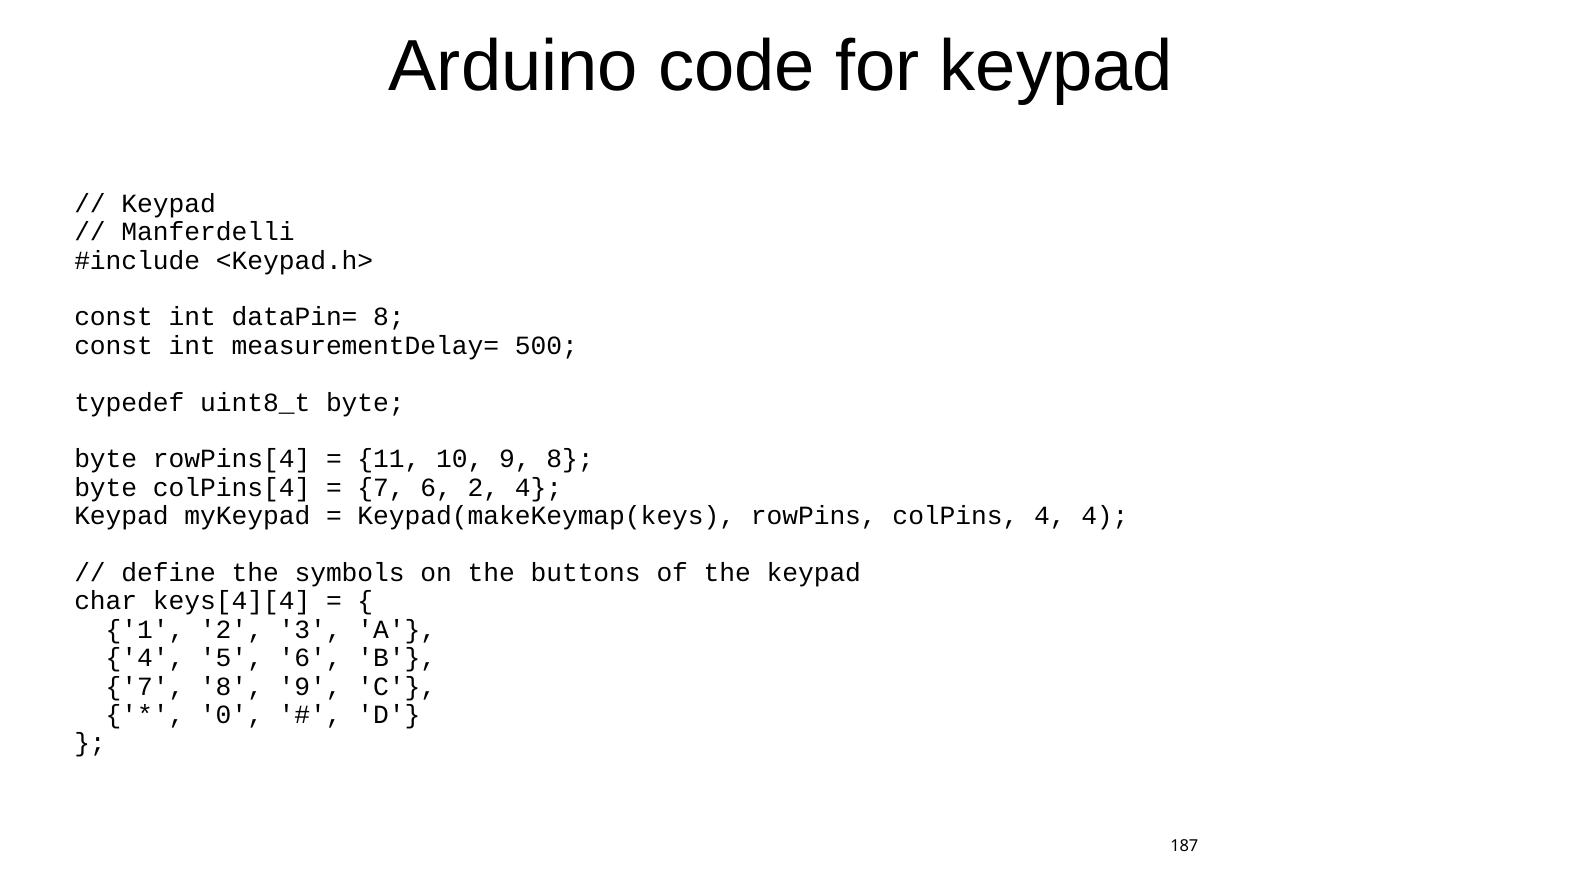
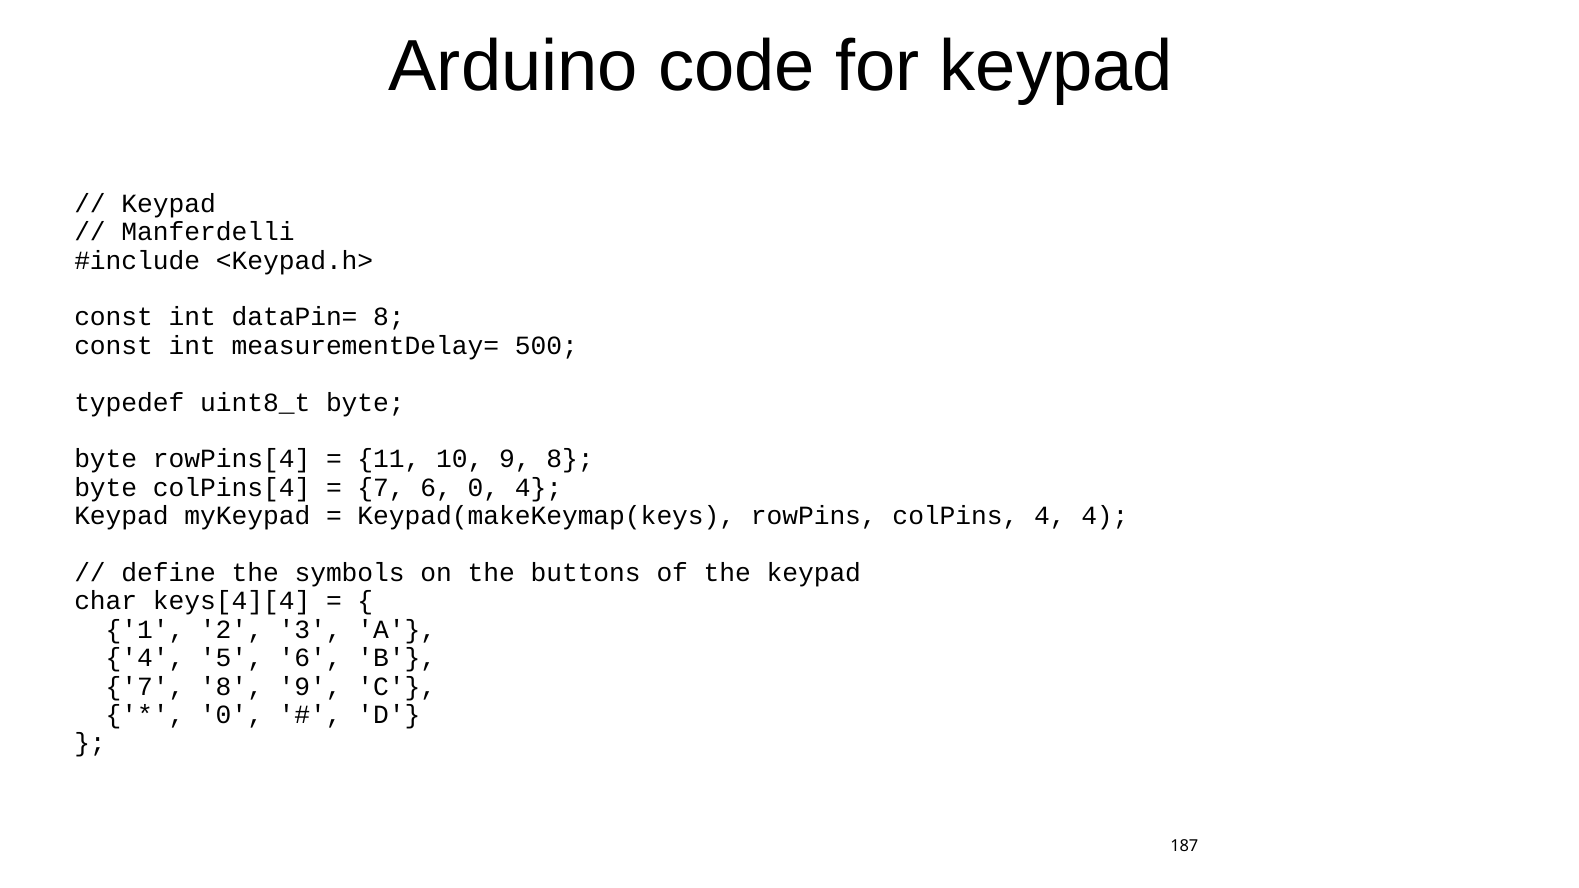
6 2: 2 -> 0 (483, 488)
